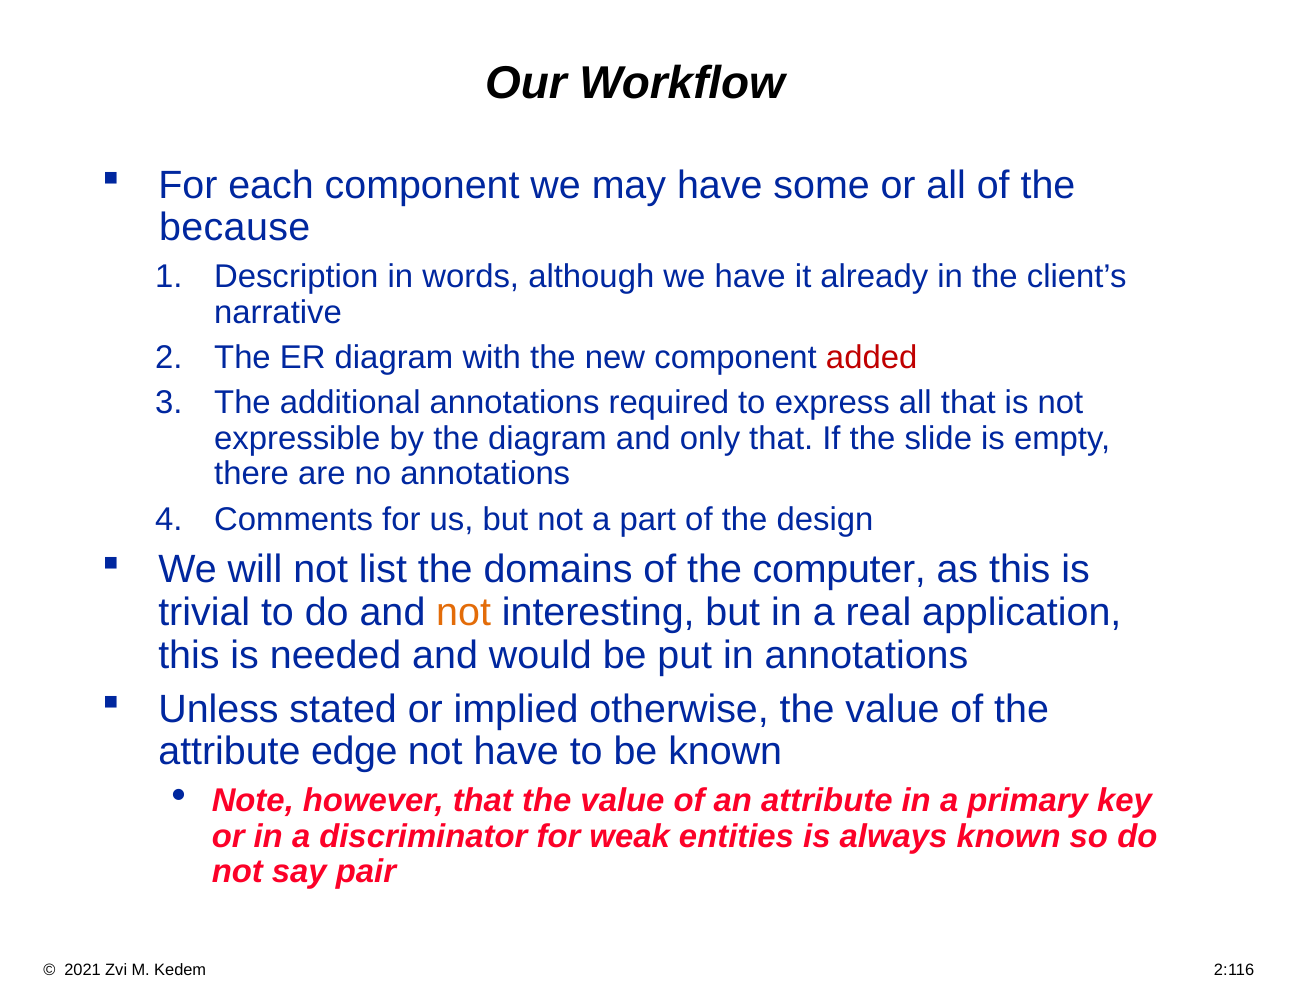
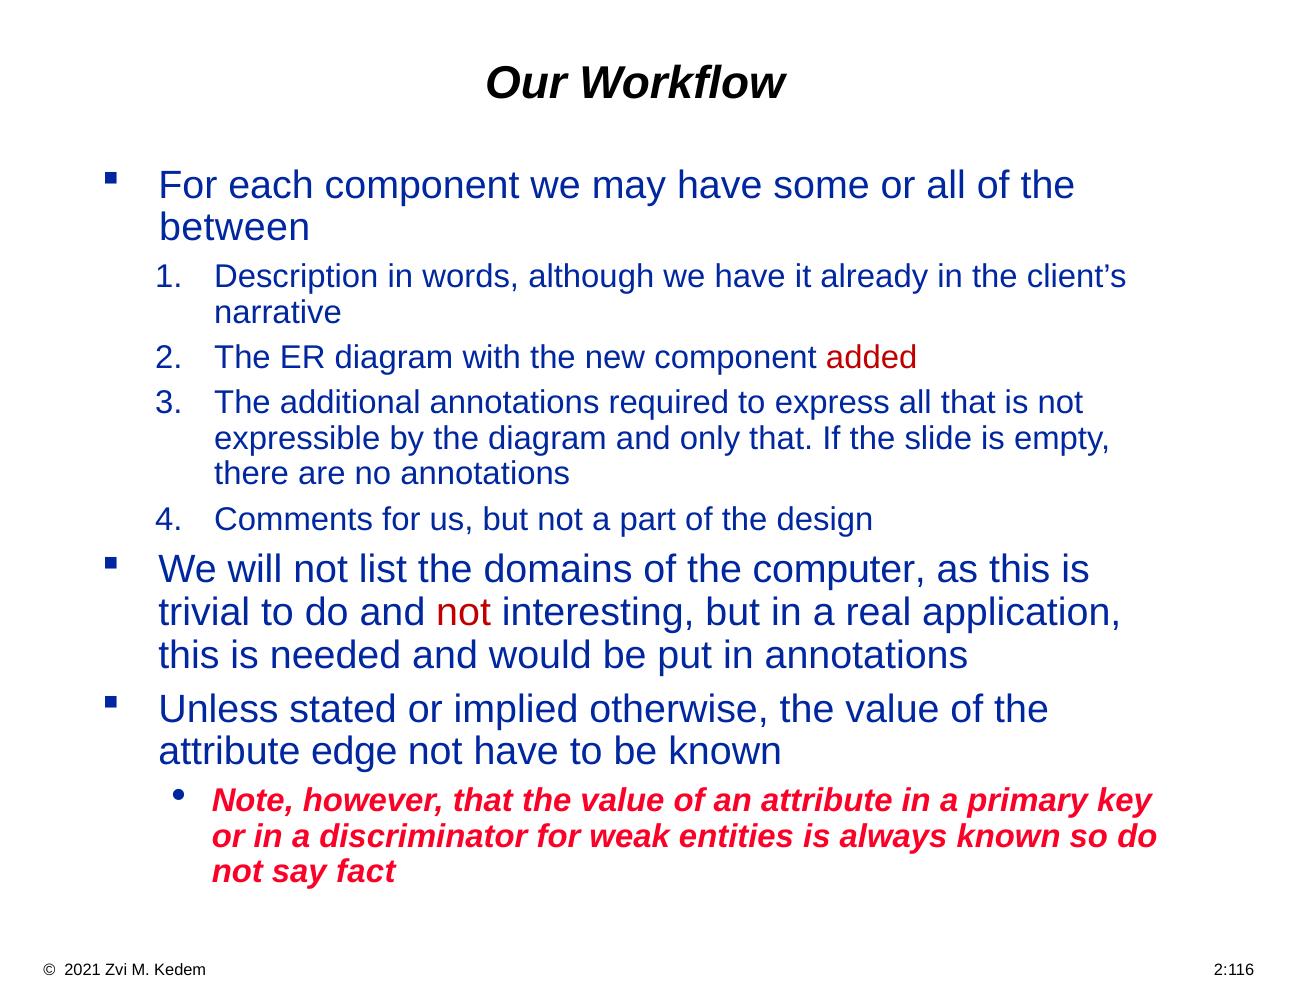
because: because -> between (235, 228)
not colour: orange -> red (464, 612)
pair: pair -> fact (366, 871)
